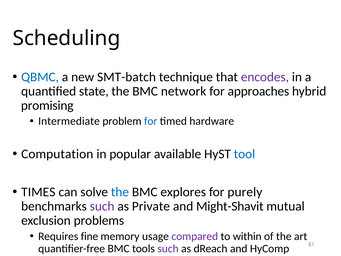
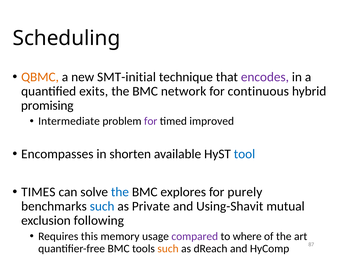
QBMC colour: blue -> orange (40, 77)
SMT-batch: SMT-batch -> SMT-initial (127, 77)
state: state -> exits (94, 91)
approaches: approaches -> continuous (258, 91)
for colour: blue -> purple (151, 121)
hardware: hardware -> improved (212, 121)
Computation: Computation -> Encompasses (57, 154)
popular: popular -> shorten (130, 154)
such colour: purple -> blue (102, 206)
Might-Shavit: Might-Shavit -> Using-Shavit (230, 206)
problems: problems -> following (99, 220)
fine: fine -> this (89, 236)
within: within -> where (247, 236)
such colour: purple -> orange (168, 248)
